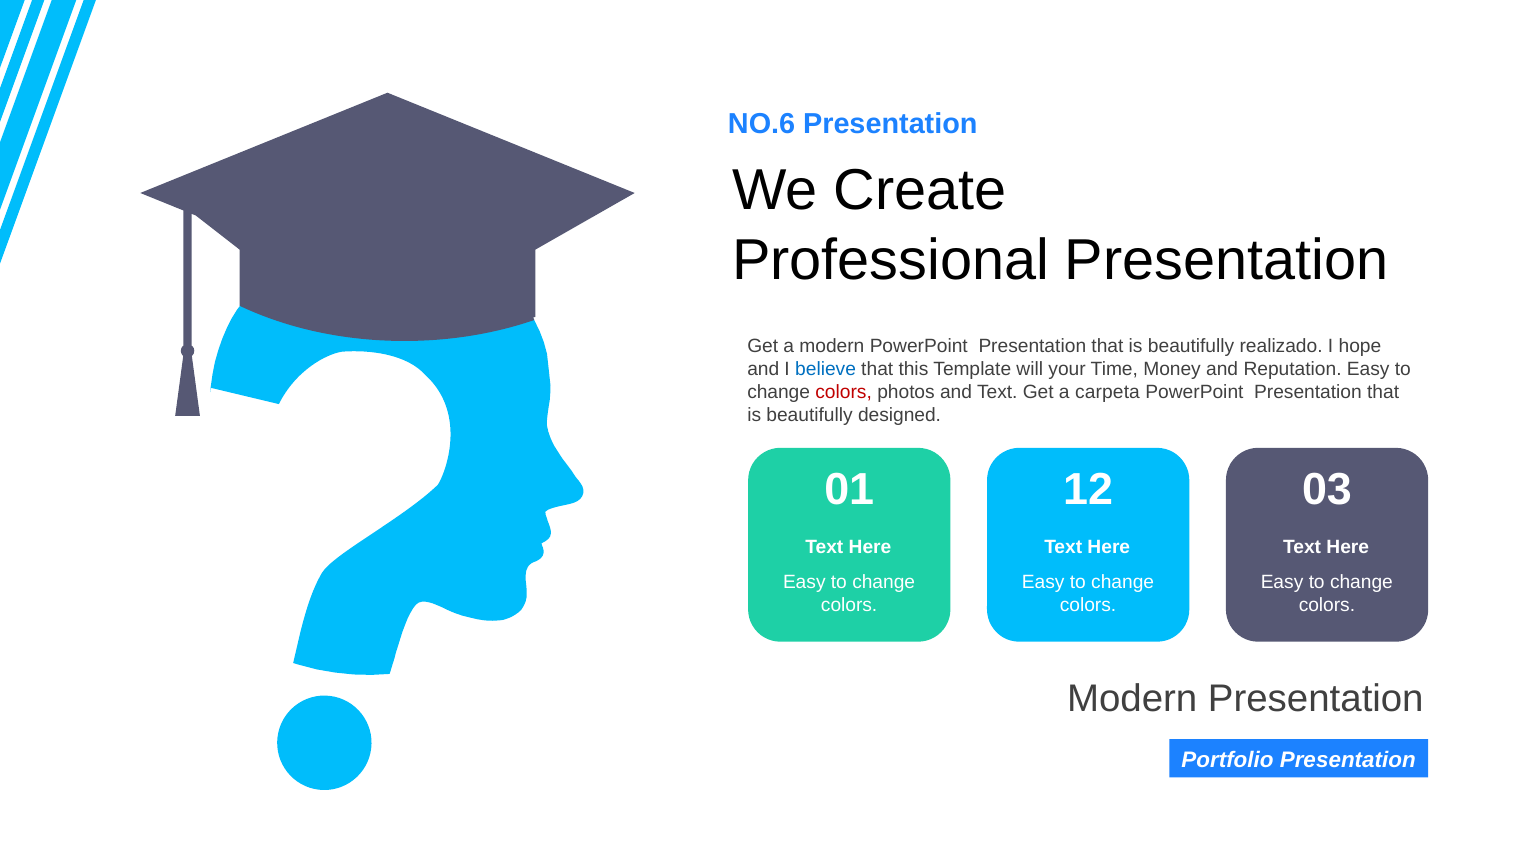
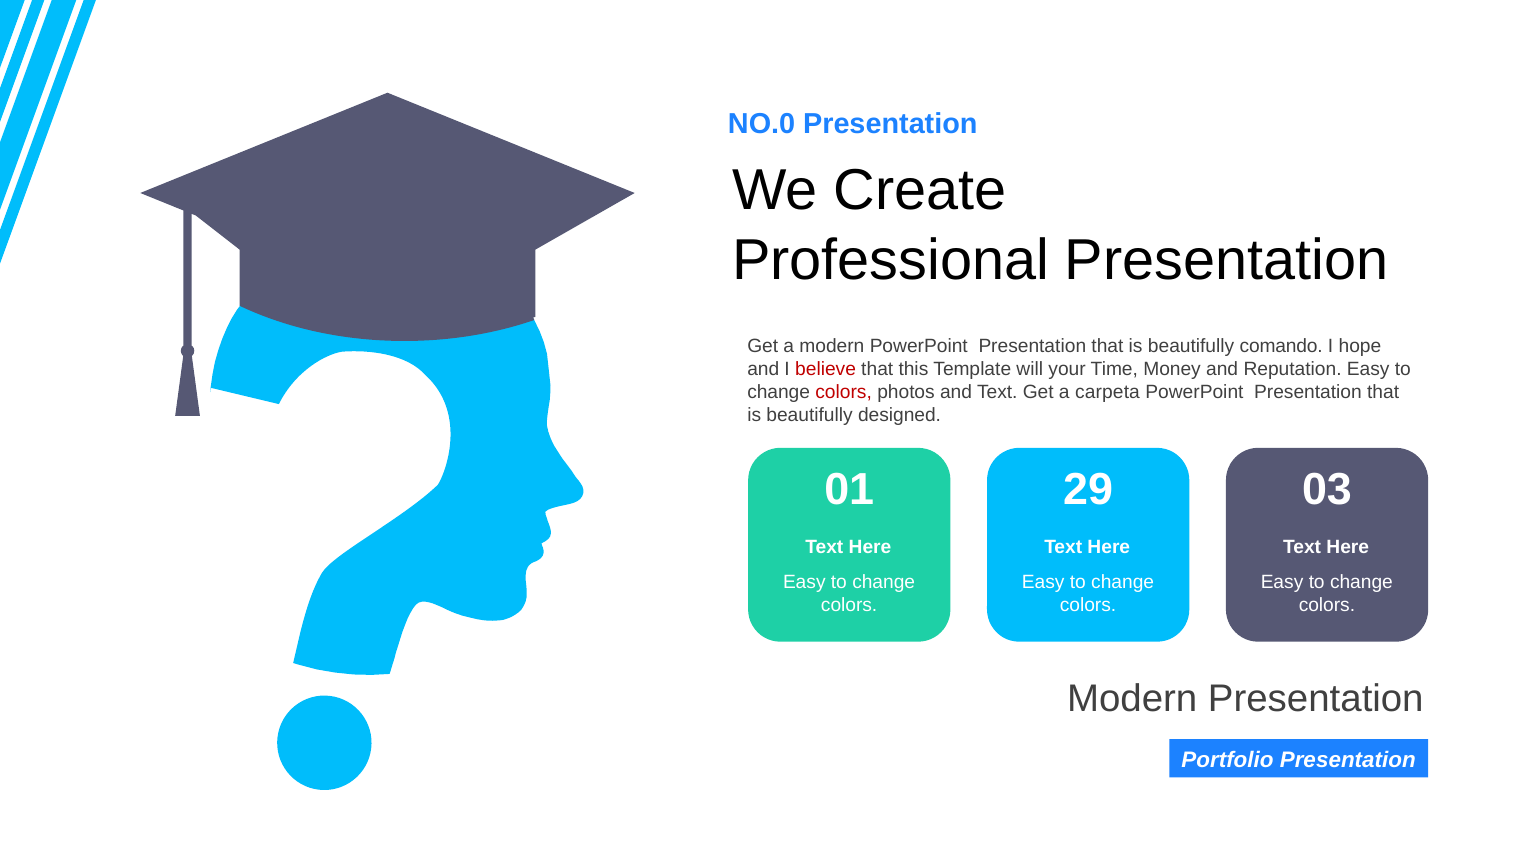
NO.6: NO.6 -> NO.0 (762, 124)
realizado: realizado -> comando (1281, 346)
believe colour: blue -> red (826, 369)
12: 12 -> 29 (1088, 490)
